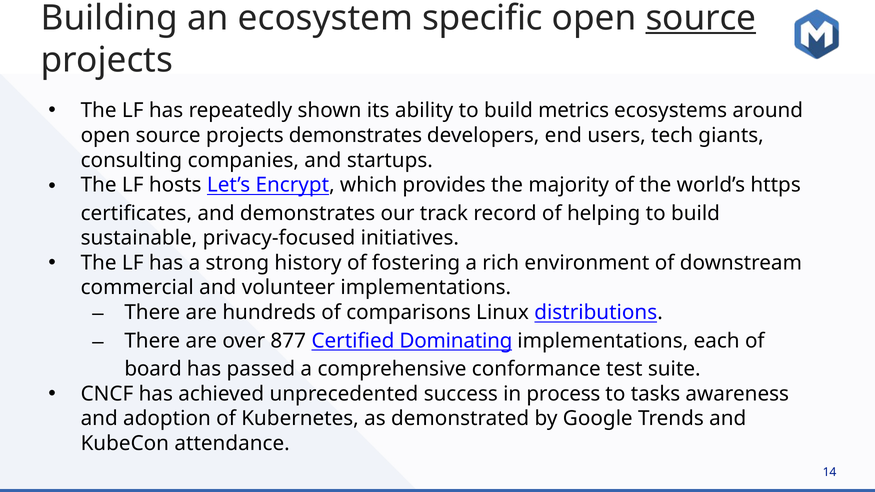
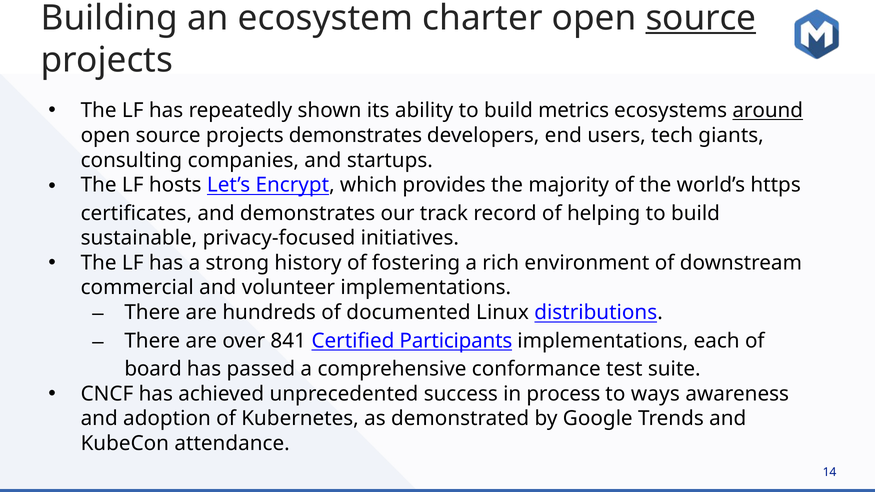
specific: specific -> charter (482, 18)
around underline: none -> present (768, 111)
comparisons: comparisons -> documented (408, 313)
877: 877 -> 841 (288, 341)
Dominating: Dominating -> Participants (456, 341)
tasks: tasks -> ways (655, 394)
